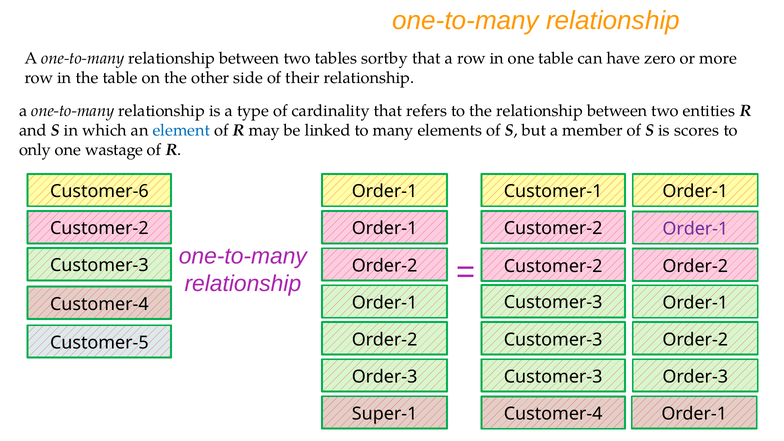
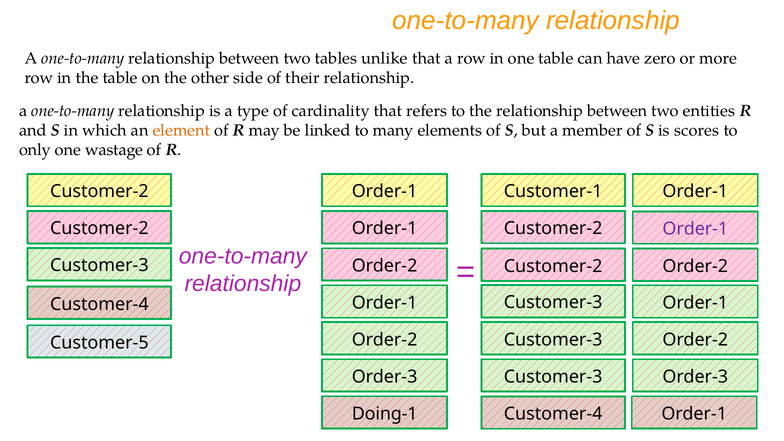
sortby: sortby -> unlike (384, 58)
element colour: blue -> orange (181, 130)
Customer-6: Customer-6 -> Customer-2 (99, 191)
Super-1: Super-1 -> Doing-1 (385, 414)
